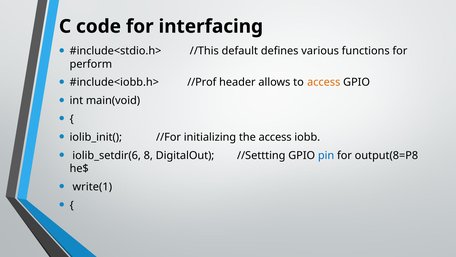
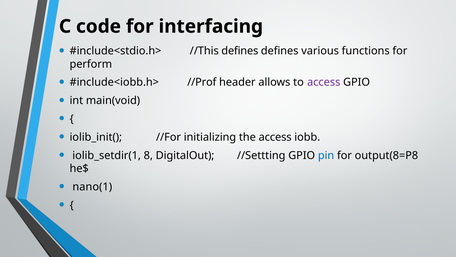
//This default: default -> defines (240, 51)
access colour: orange -> purple (324, 82)
iolib_setdir(6: iolib_setdir(6 -> iolib_setdir(1 (107, 155)
write(1: write(1 -> nano(1 (92, 186)
